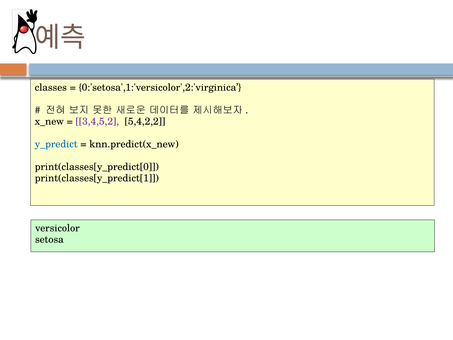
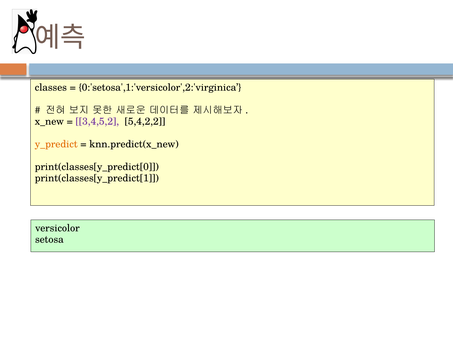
y_predict colour: blue -> orange (56, 144)
